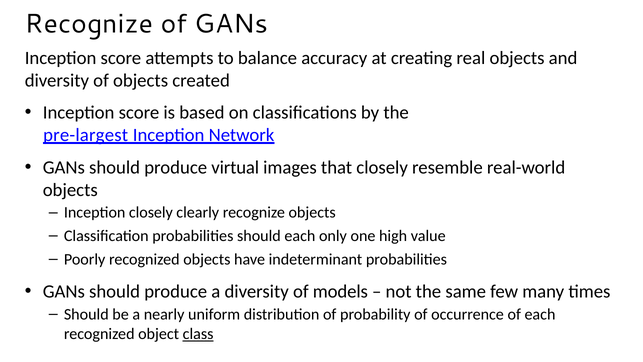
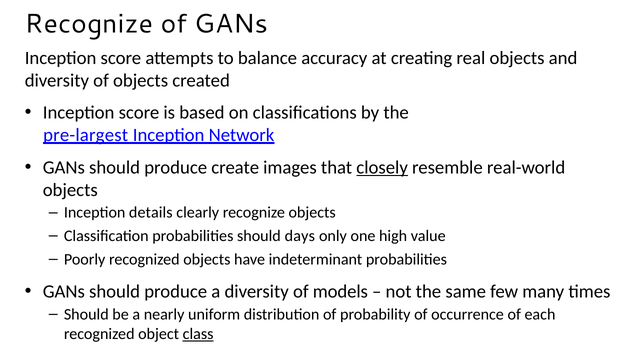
virtual: virtual -> create (235, 167)
closely underline: none -> present (382, 167)
Inception closely: closely -> details (151, 212)
should each: each -> days (300, 236)
